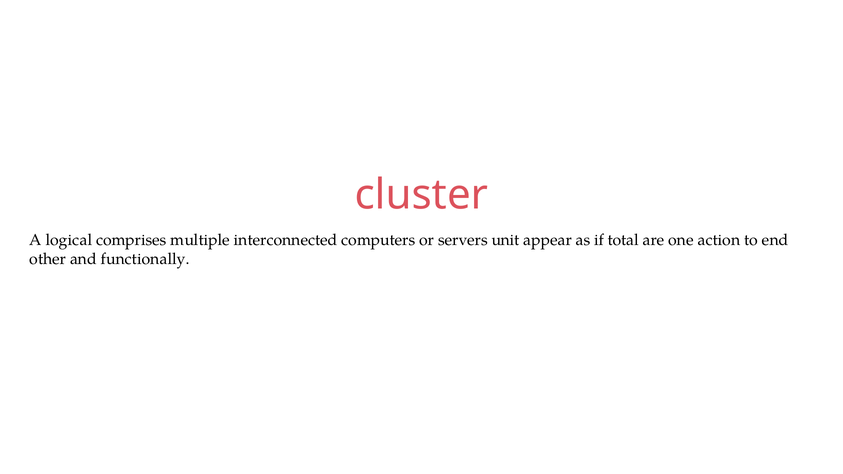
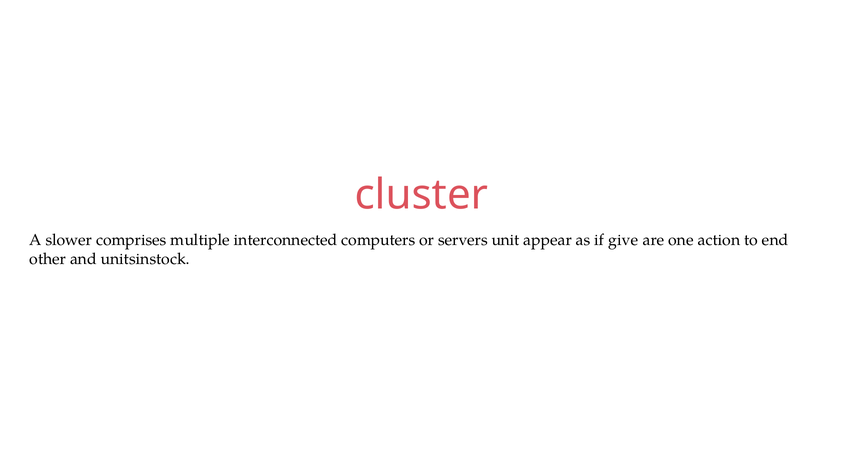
logical: logical -> slower (69, 240)
total: total -> give (623, 240)
functionally: functionally -> unitsinstock (145, 259)
